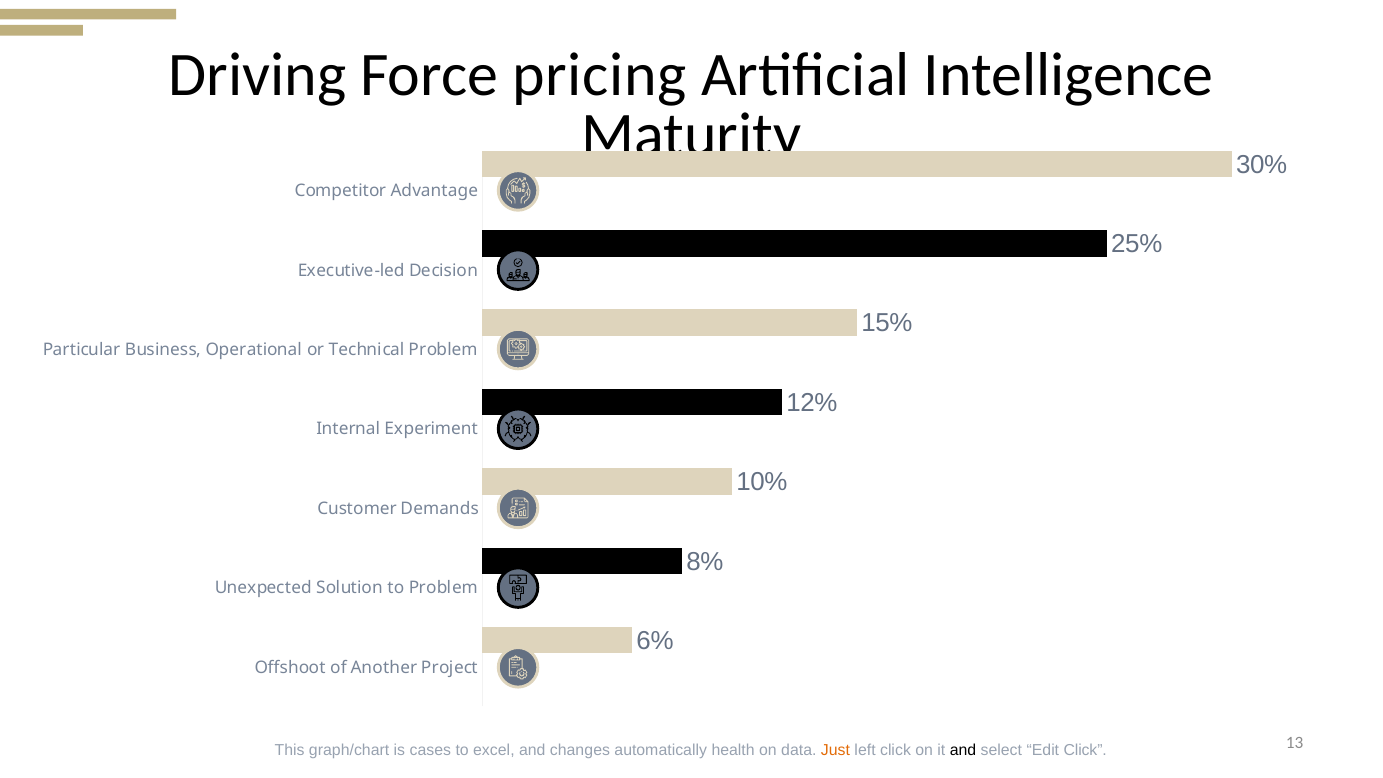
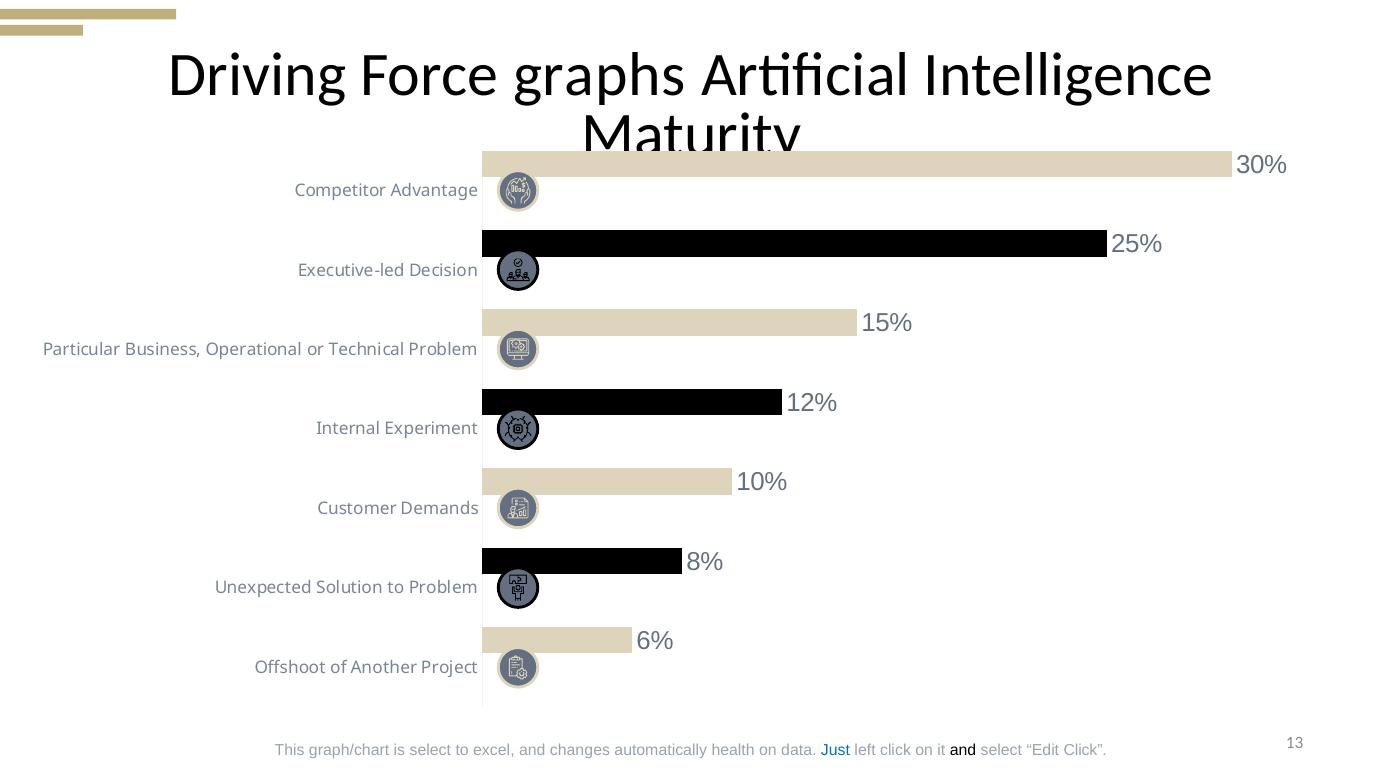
pricing: pricing -> graphs (599, 76)
is cases: cases -> select (430, 750)
Just colour: orange -> blue (835, 750)
